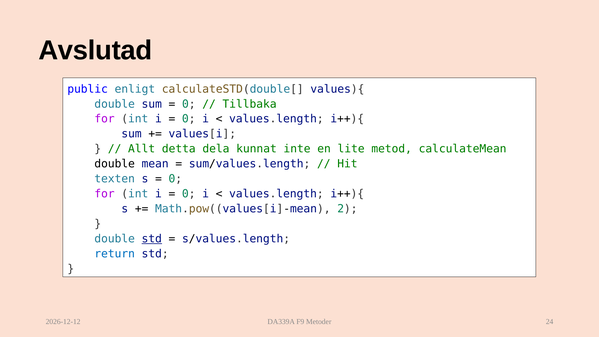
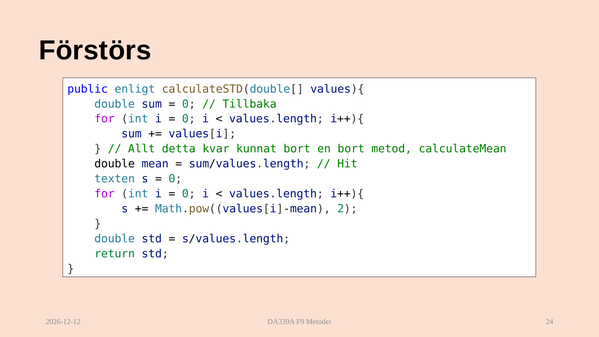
Avslutad: Avslutad -> Förstörs (95, 51)
dela: dela -> kvar (216, 149)
kunnat inte: inte -> bort (297, 149)
en lite: lite -> bort (351, 149)
std underline: present -> none (152, 239)
return colour: blue -> green (115, 254)
